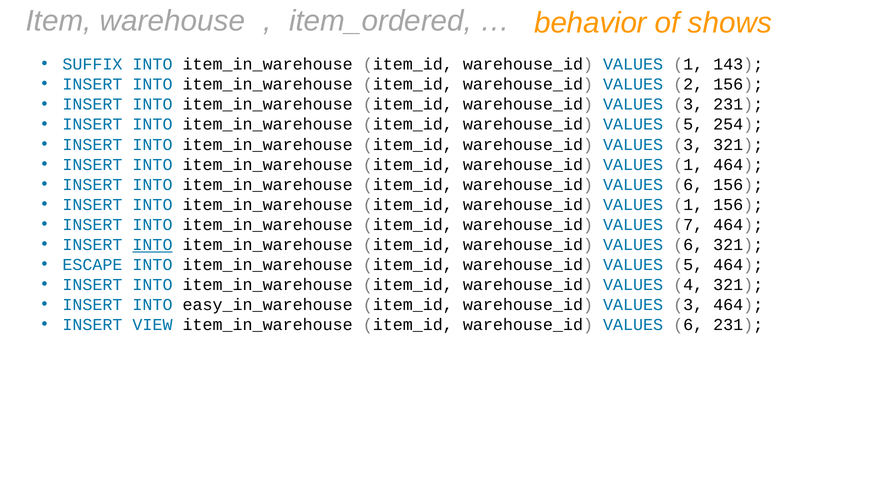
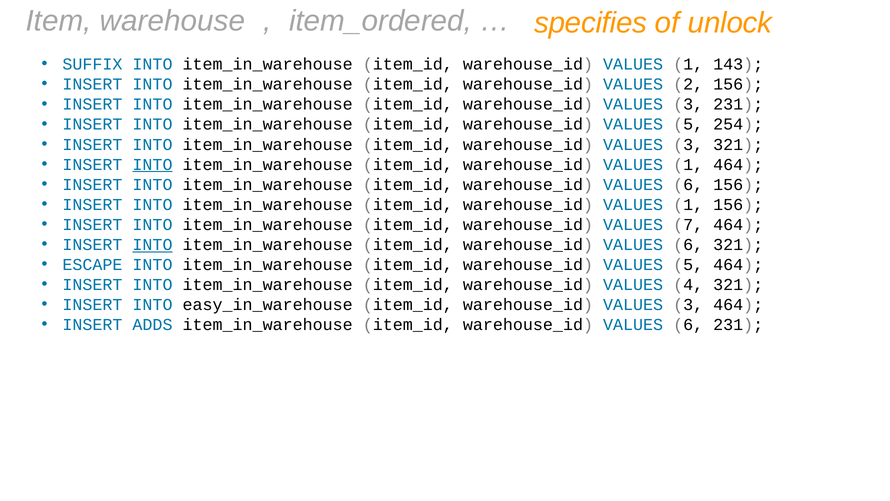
behavior: behavior -> specifies (591, 23)
shows: shows -> unlock (730, 23)
INTO underline: none -> present (152, 164)
VIEW: VIEW -> ADDS (152, 325)
